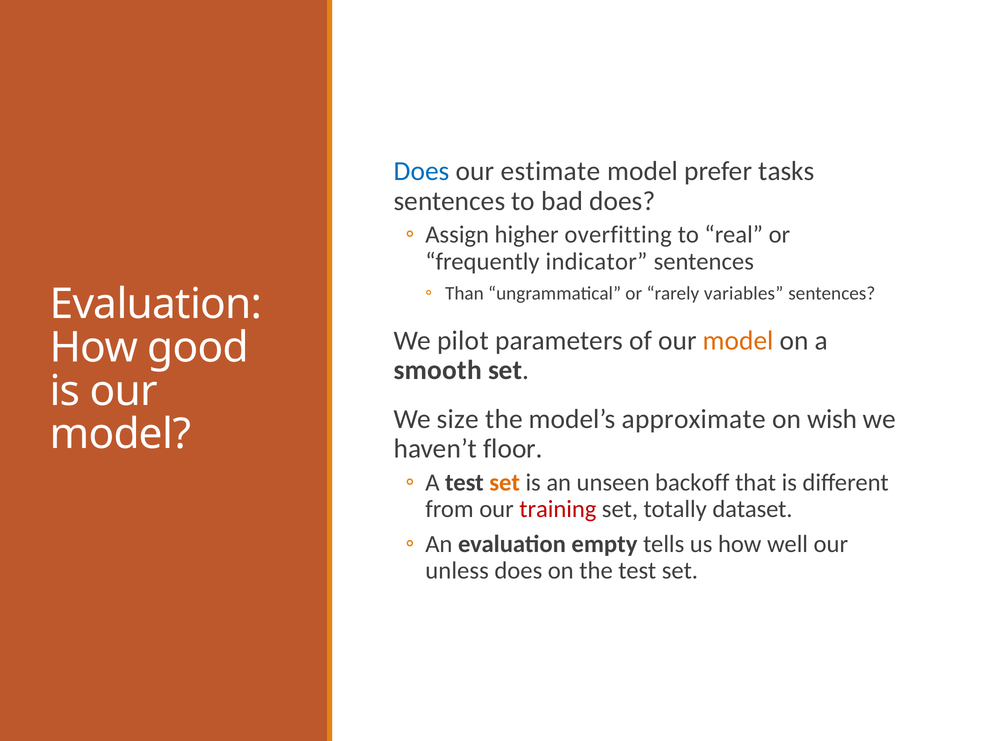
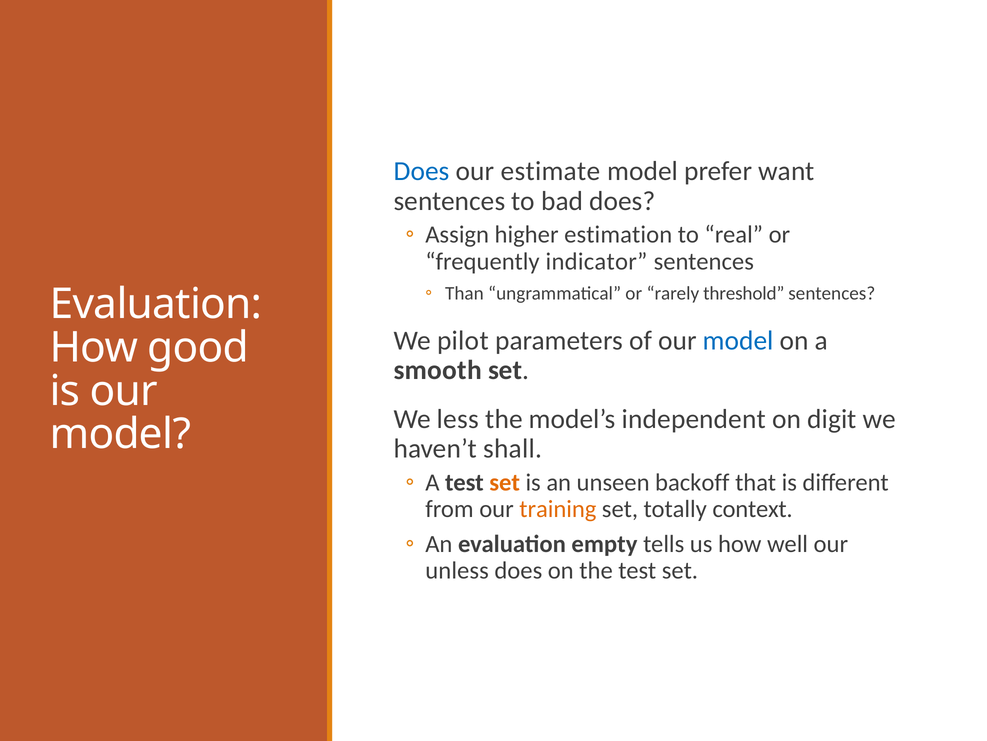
tasks: tasks -> want (786, 171)
overfitting: overfitting -> estimation (618, 234)
variables: variables -> threshold (744, 293)
model colour: orange -> blue (738, 340)
size: size -> less (458, 419)
approximate: approximate -> independent (694, 419)
wish: wish -> digit (832, 419)
floor: floor -> shall (513, 448)
training colour: red -> orange (558, 509)
dataset: dataset -> context (753, 509)
